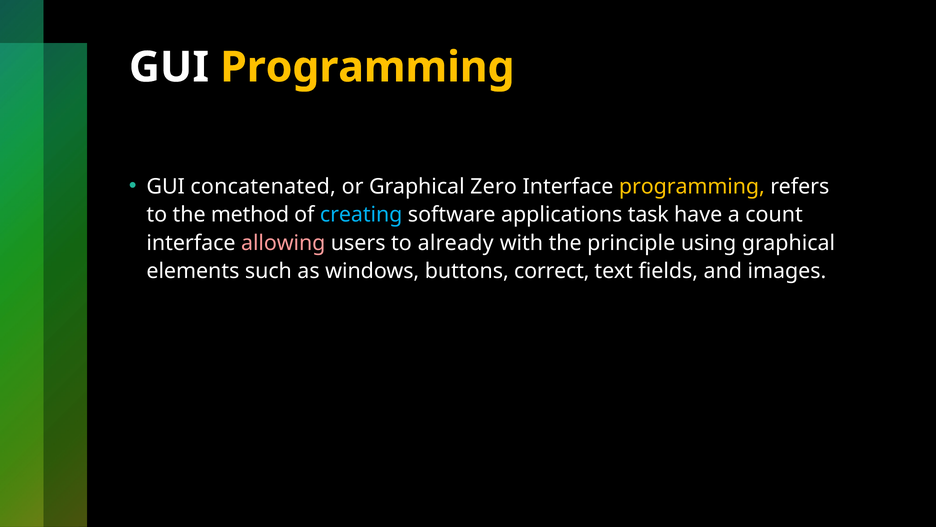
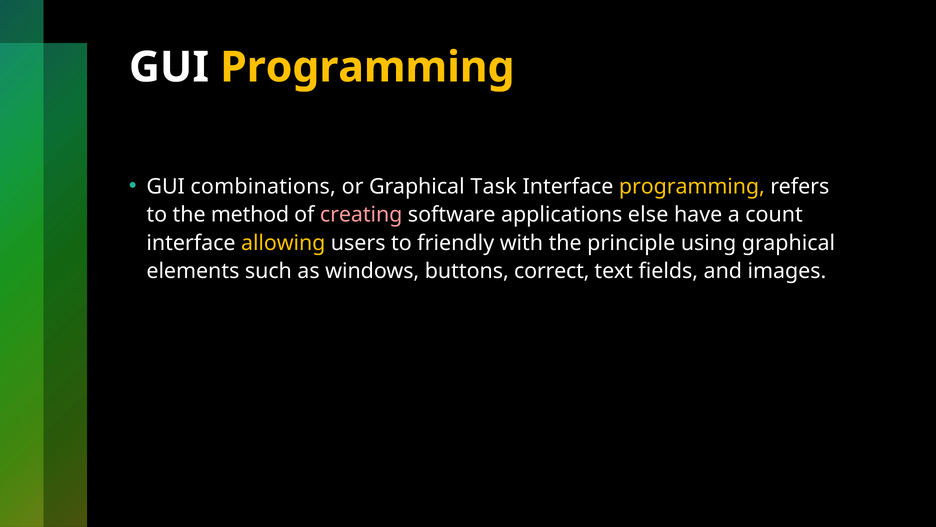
concatenated: concatenated -> combinations (263, 186)
Zero: Zero -> Task (494, 186)
creating colour: light blue -> pink (361, 215)
task: task -> else (648, 215)
allowing colour: pink -> yellow (283, 243)
already: already -> friendly (456, 243)
